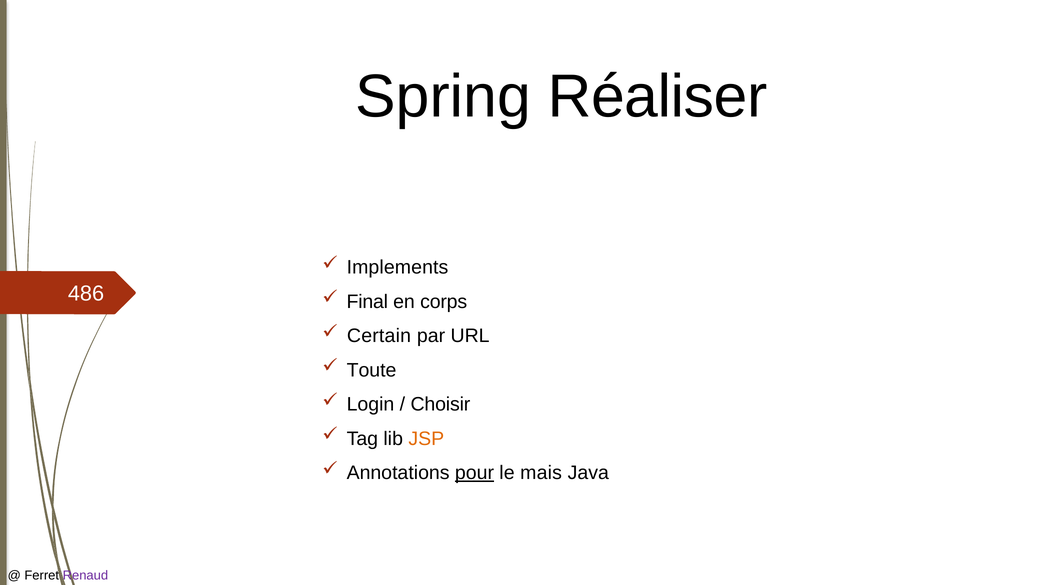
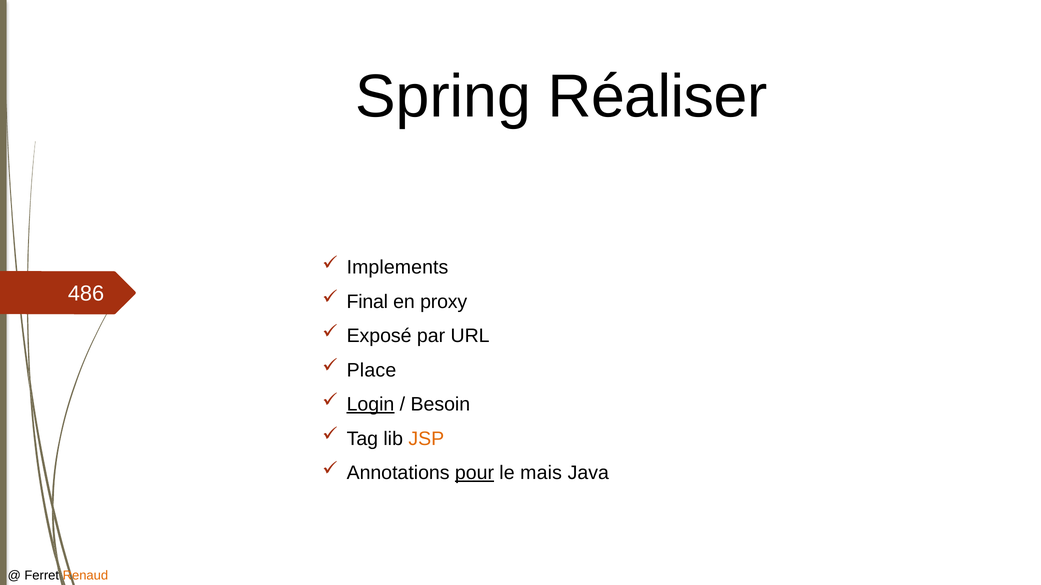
corps: corps -> proxy (444, 302)
Certain: Certain -> Exposé (379, 336)
Toute: Toute -> Place (371, 371)
Login underline: none -> present (370, 405)
Choisir: Choisir -> Besoin (440, 405)
Renaud colour: purple -> orange (85, 576)
